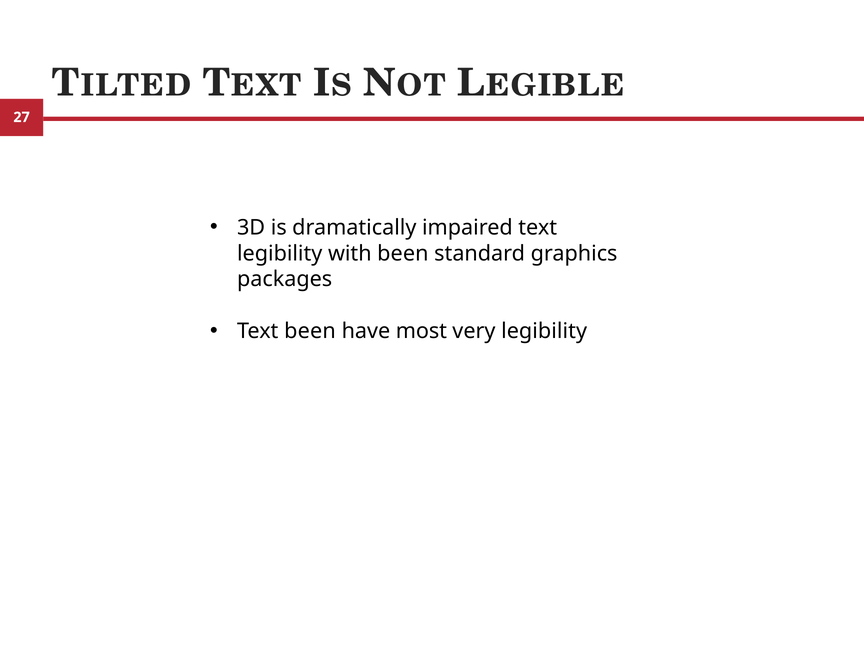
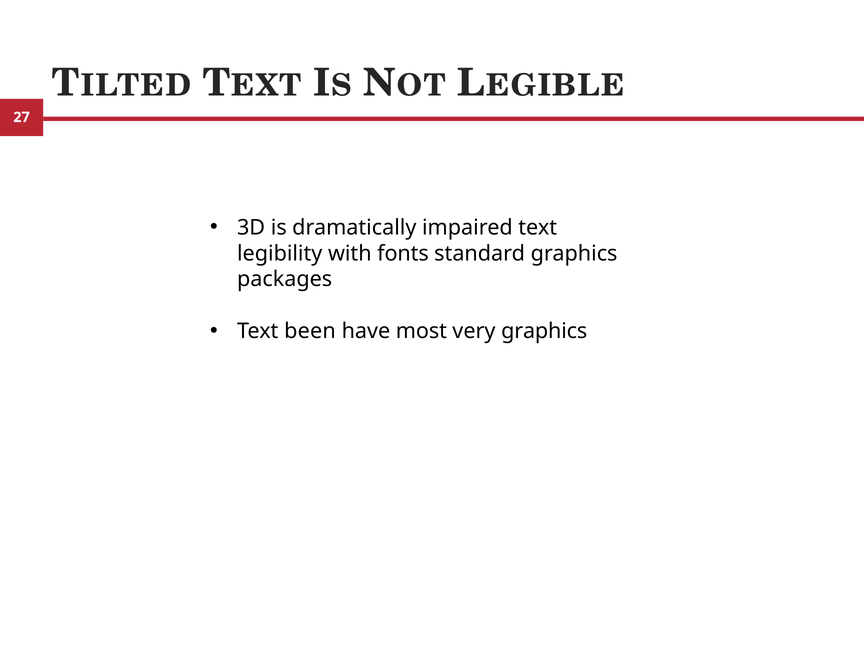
with been: been -> fonts (403, 253)
very legibility: legibility -> graphics (544, 331)
